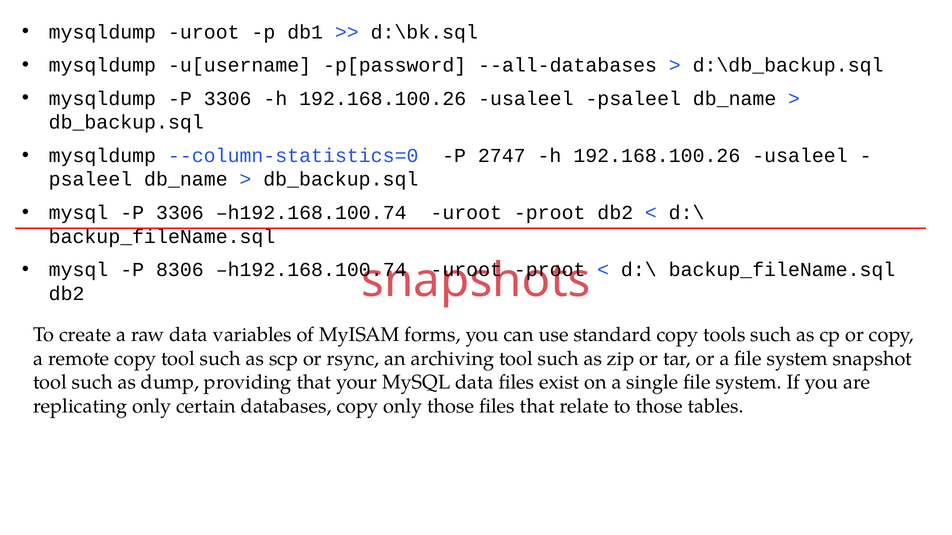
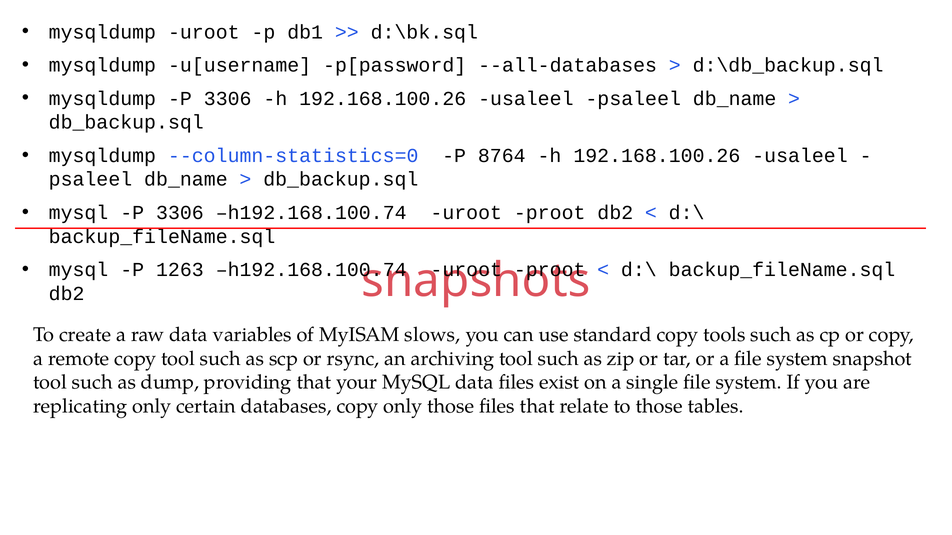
2747: 2747 -> 8764 (502, 156)
8306: 8306 -> 1263 (180, 270)
forms: forms -> slows (432, 335)
